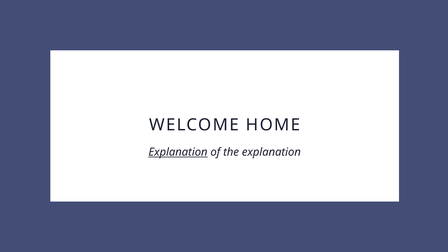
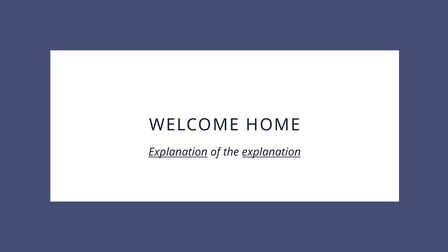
explanation underline: none -> present (271, 152)
